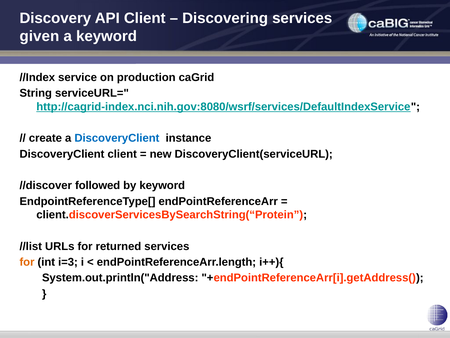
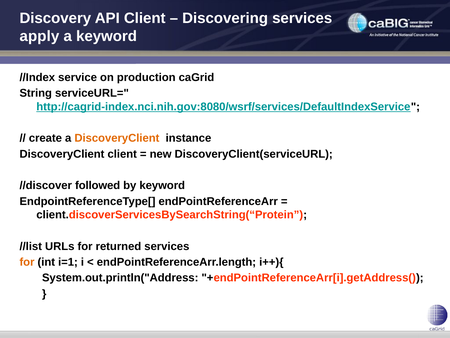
given: given -> apply (39, 36)
DiscoveryClient colour: blue -> orange (117, 138)
i=3: i=3 -> i=1 (68, 262)
